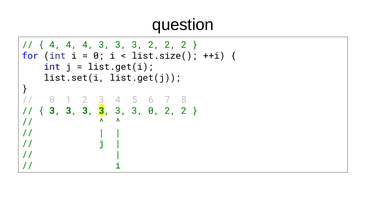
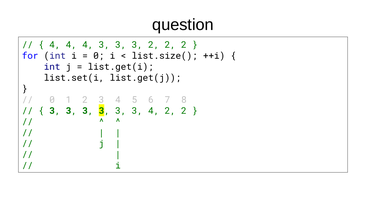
3 3 0: 0 -> 4 (154, 111)
